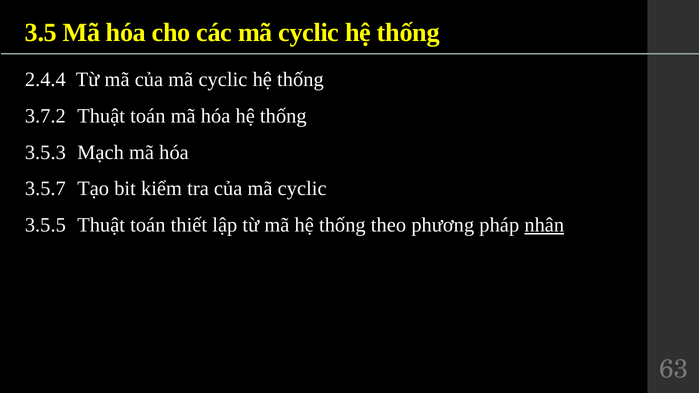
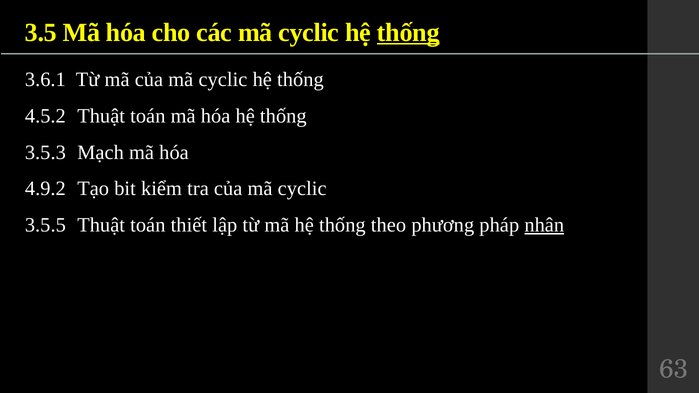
thống underline: none -> present (408, 33)
2.4.4: 2.4.4 -> 3.6.1 (45, 80)
3.7.2: 3.7.2 -> 4.5.2 (45, 116)
3.5.7: 3.5.7 -> 4.9.2 (45, 189)
